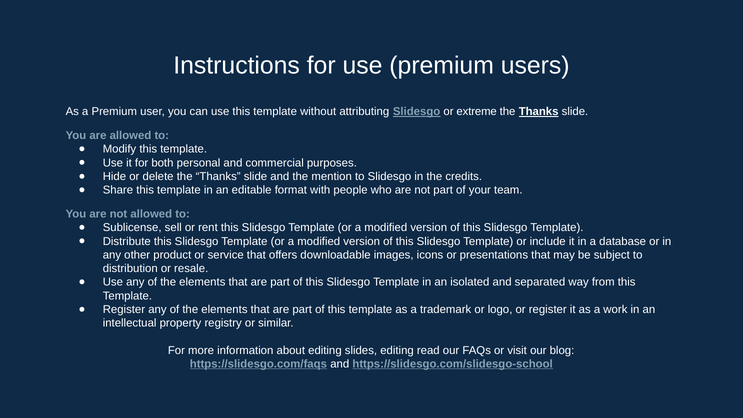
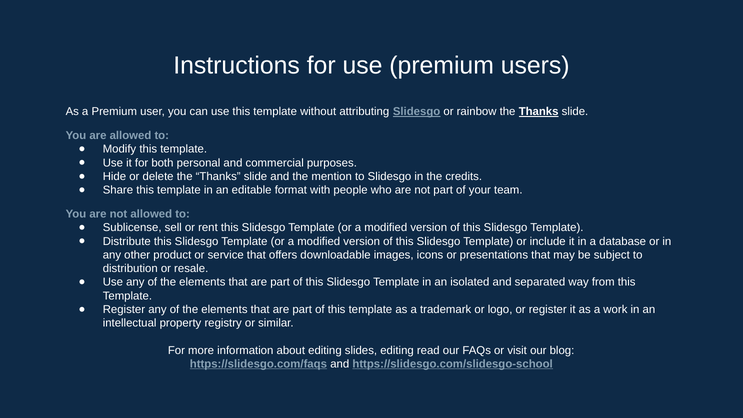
extreme: extreme -> rainbow (477, 112)
